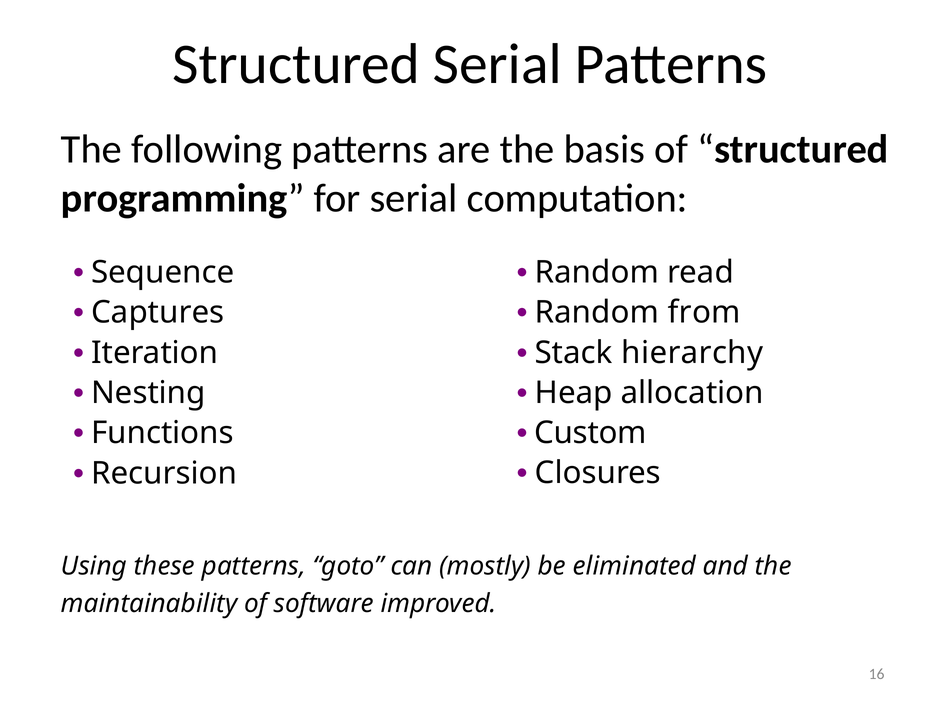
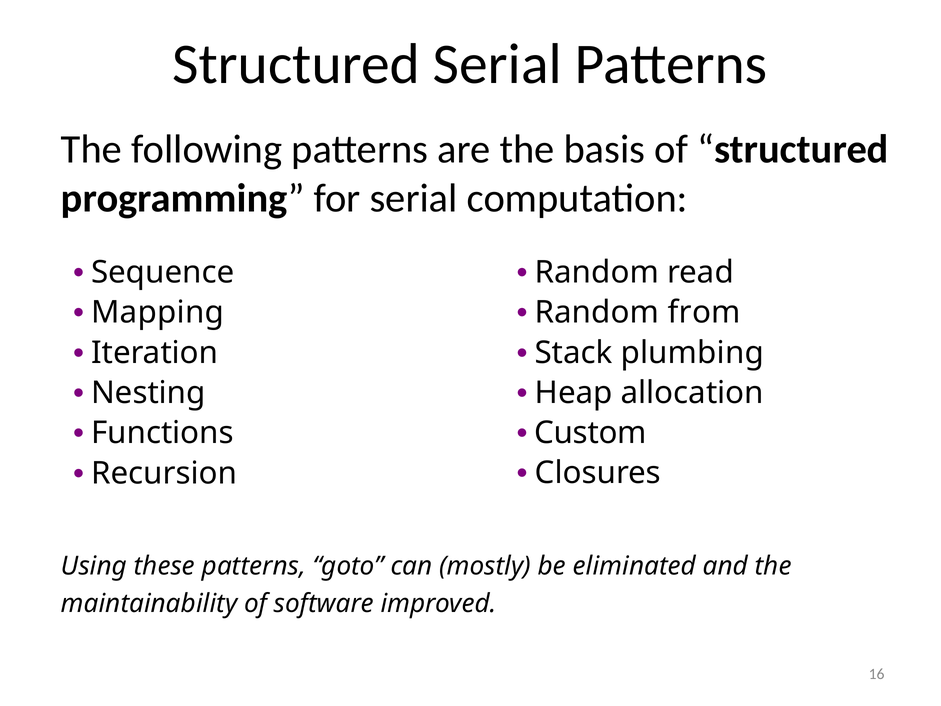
Captures: Captures -> Mapping (158, 313)
hierarchy: hierarchy -> plumbing (692, 353)
